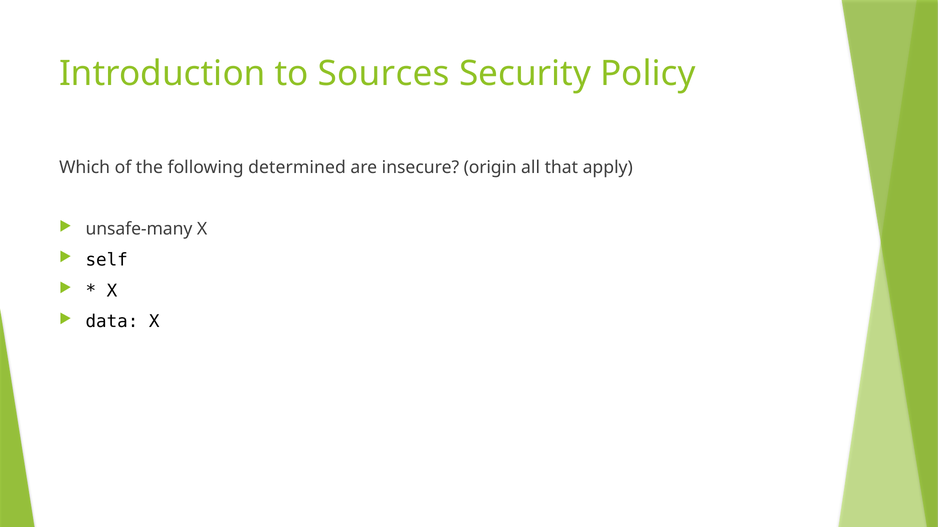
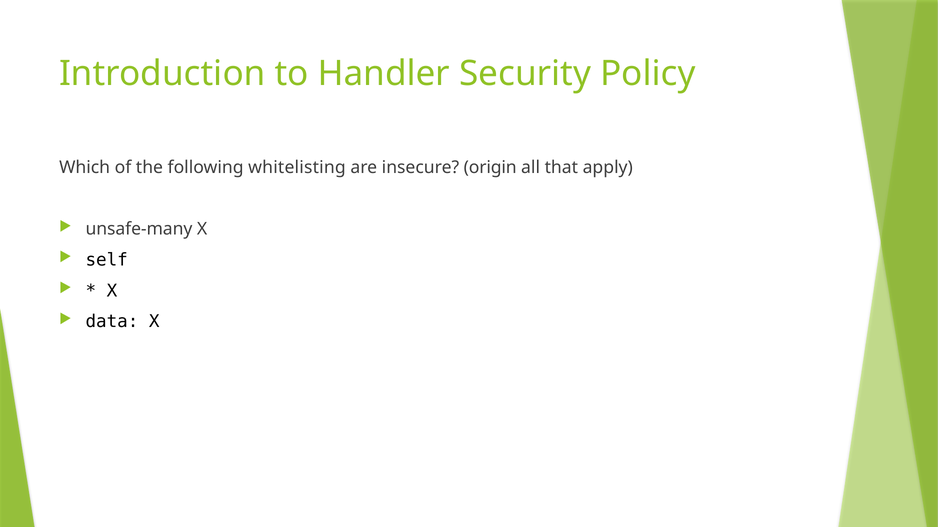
Sources: Sources -> Handler (384, 74)
determined: determined -> whitelisting (297, 168)
